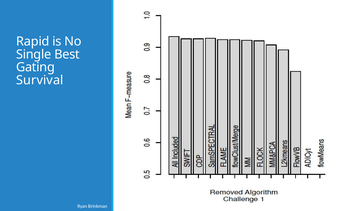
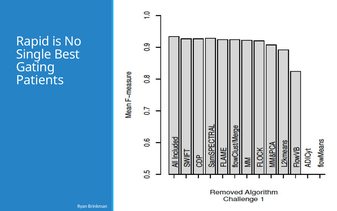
Survival: Survival -> Patients (40, 80)
